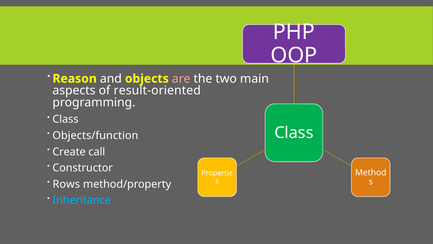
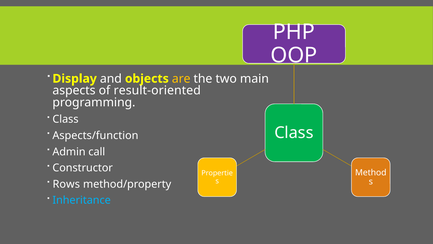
Reason: Reason -> Display (75, 79)
are colour: pink -> yellow (181, 79)
Objects/function: Objects/function -> Aspects/function (95, 135)
Create: Create -> Admin (69, 151)
